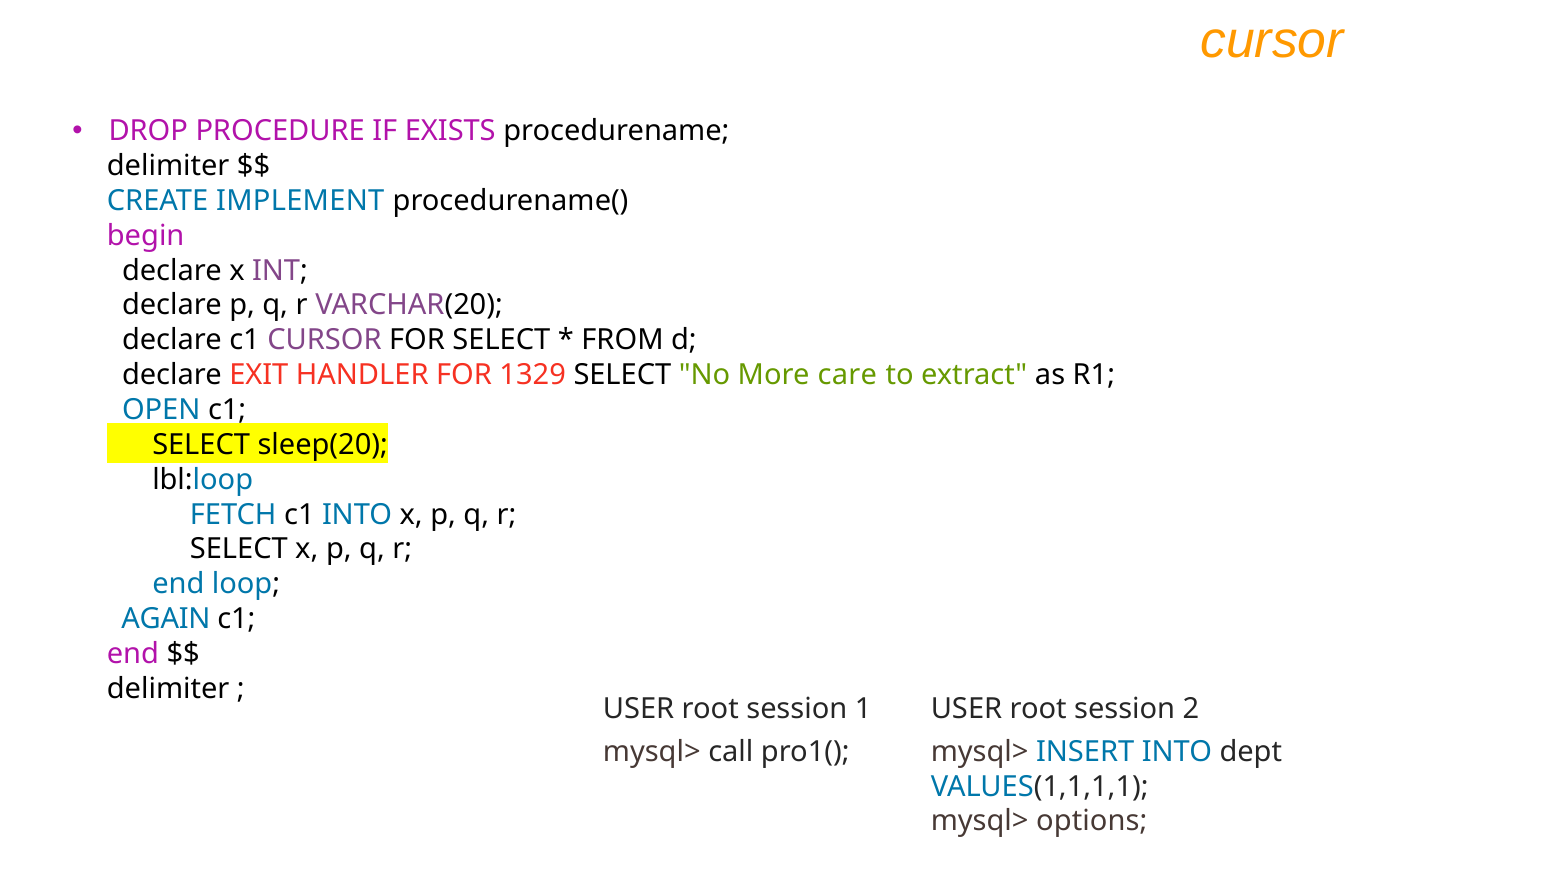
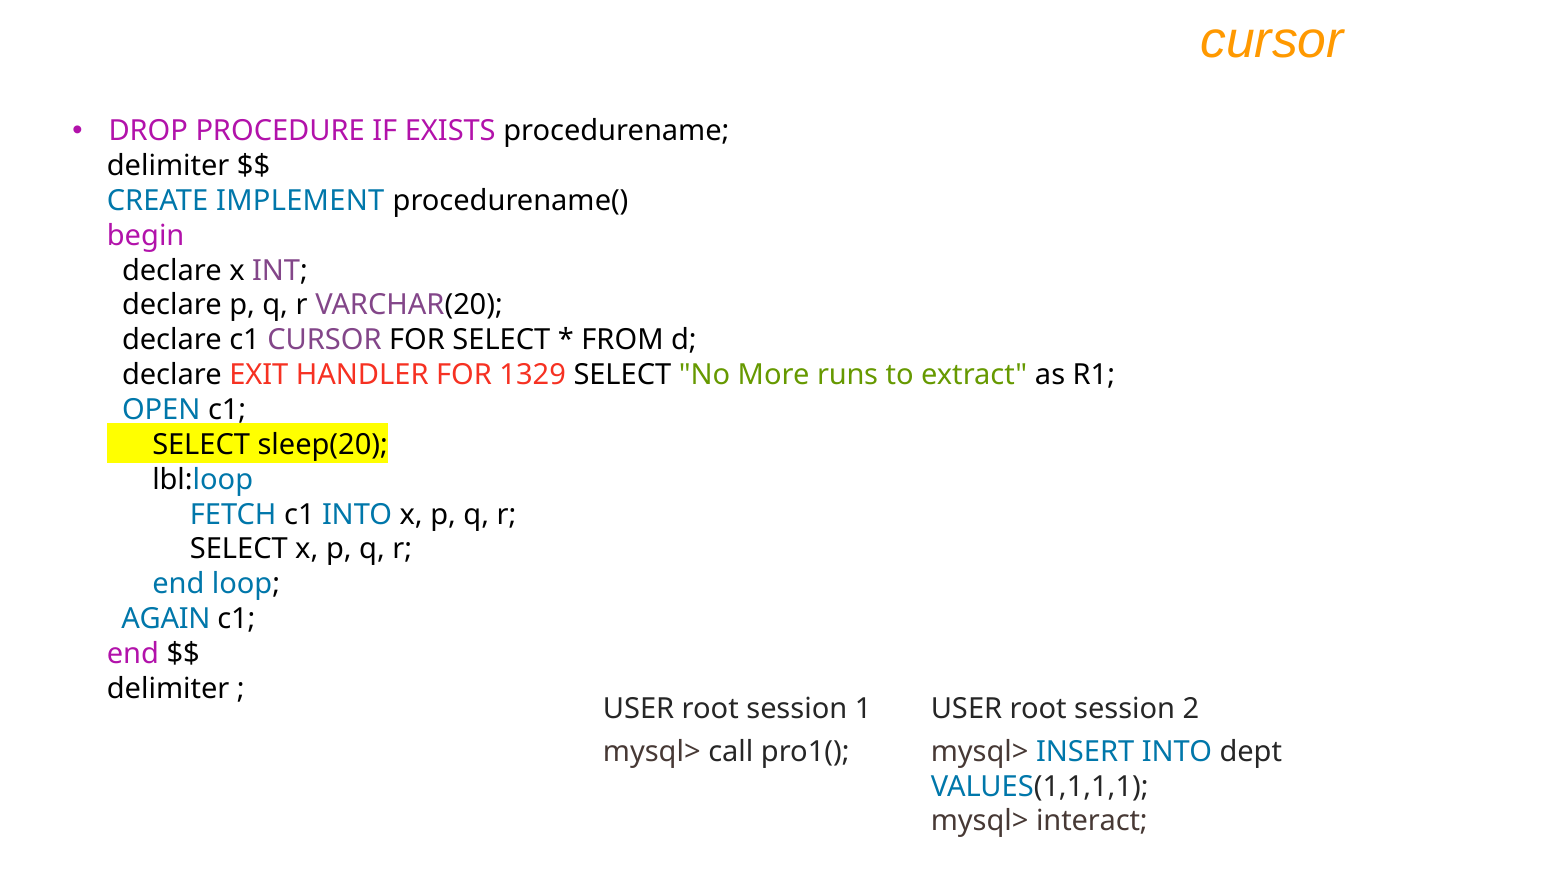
care: care -> runs (848, 375)
options: options -> interact (1092, 822)
